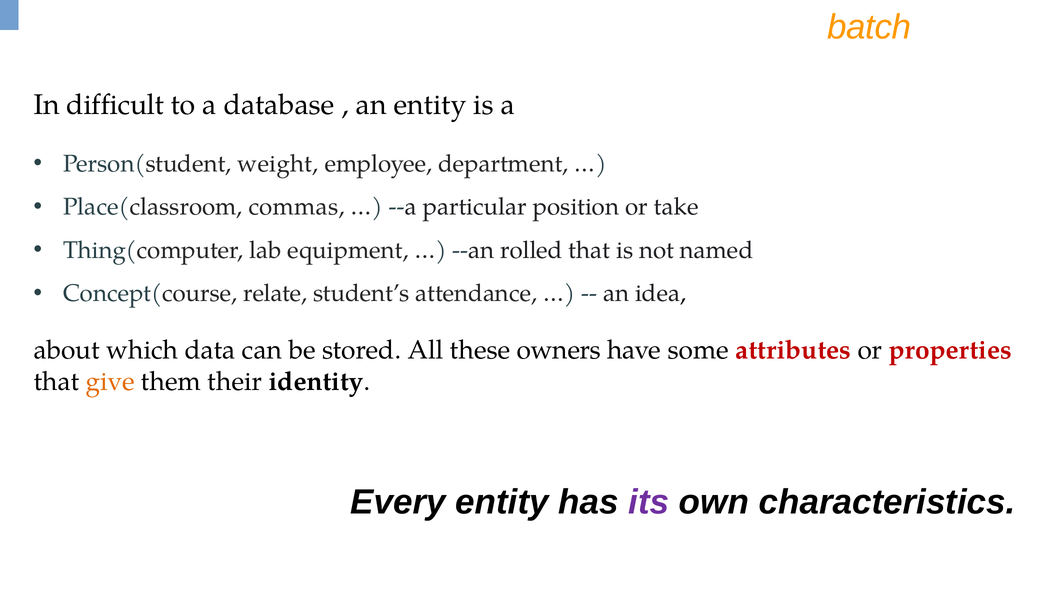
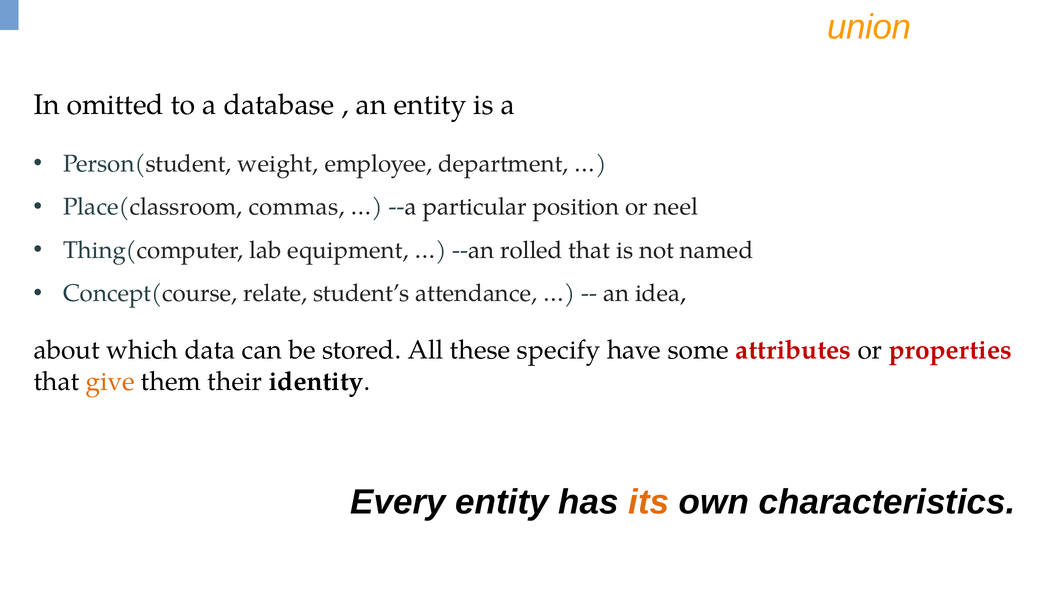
batch: batch -> union (869, 27)
difficult: difficult -> omitted (115, 105)
take: take -> neel (676, 207)
owners: owners -> specify (559, 350)
its colour: purple -> orange (649, 502)
